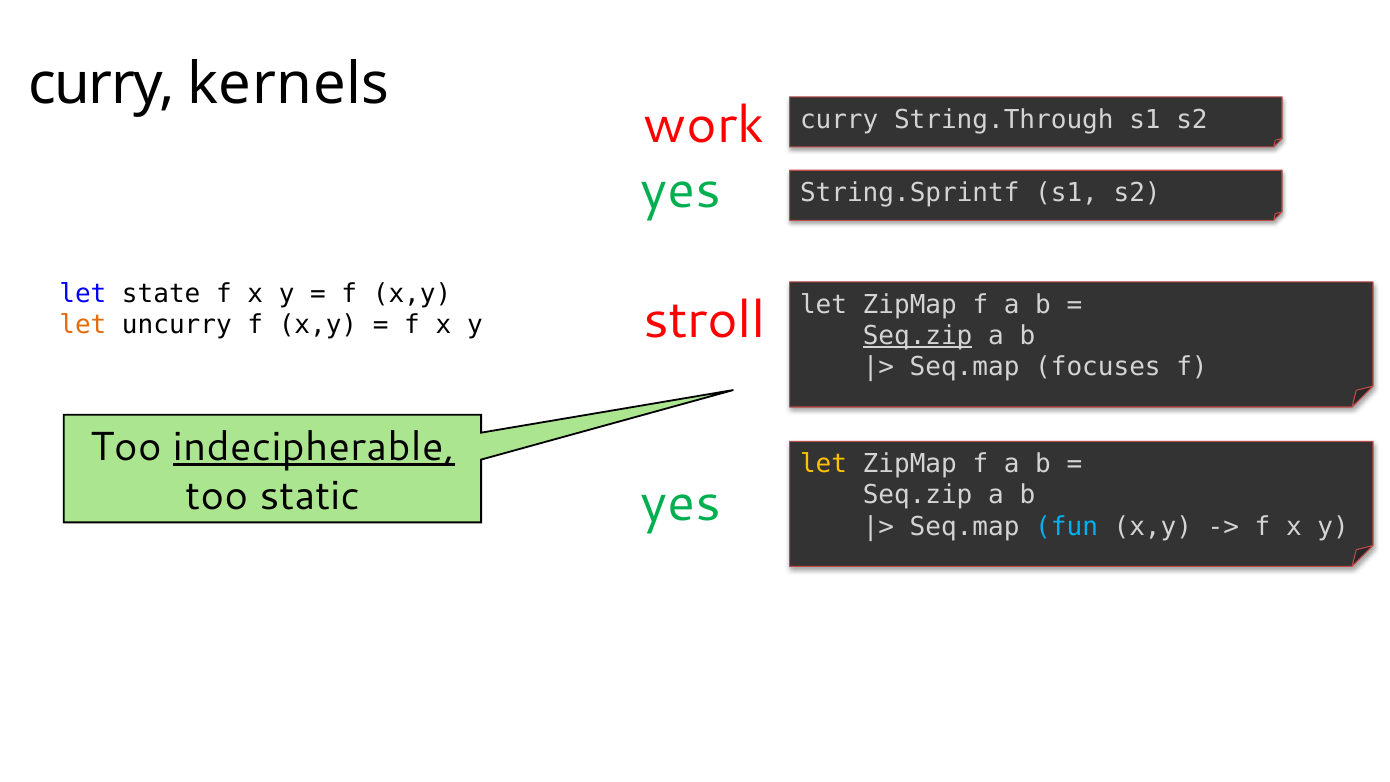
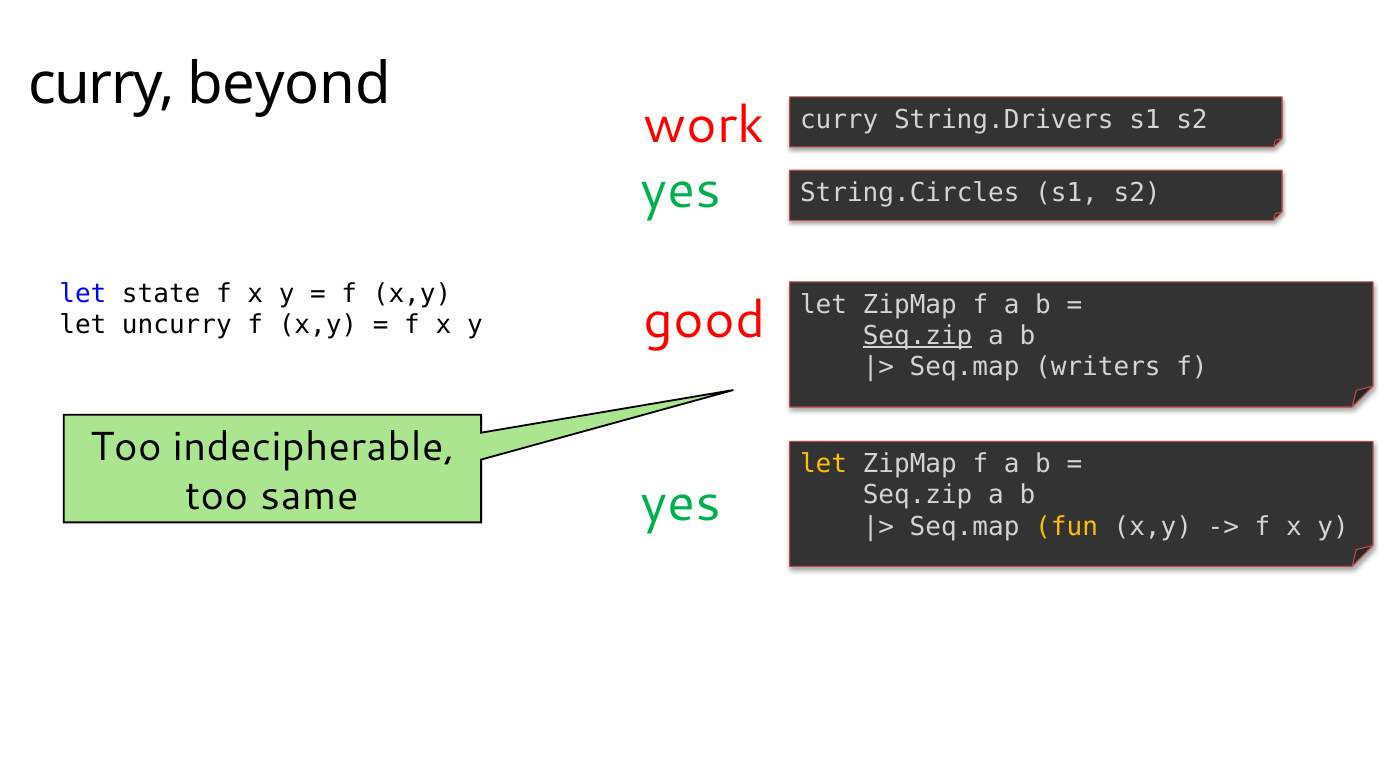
kernels: kernels -> beyond (289, 84)
String.Through: String.Through -> String.Drivers (1004, 119)
String.Sprintf: String.Sprintf -> String.Circles (910, 193)
let colour: orange -> black (83, 325)
stroll: stroll -> good (704, 321)
focuses: focuses -> writers (1098, 367)
indecipherable underline: present -> none (314, 447)
static: static -> same (309, 496)
fun colour: light blue -> yellow (1067, 526)
